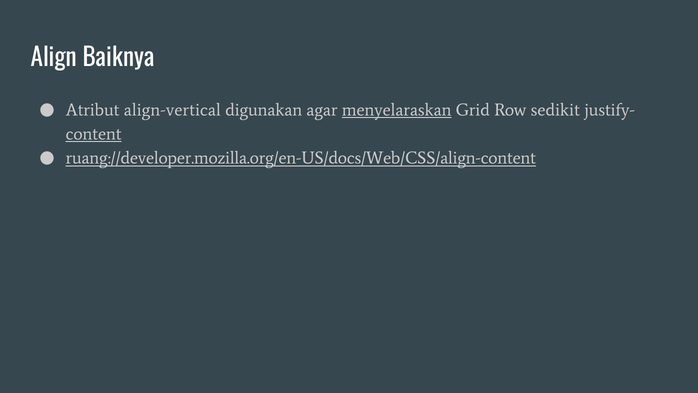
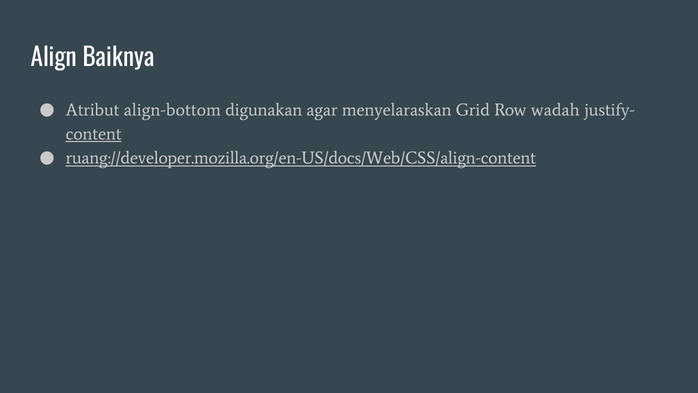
align-vertical: align-vertical -> align-bottom (172, 110)
menyelaraskan underline: present -> none (397, 110)
sedikit: sedikit -> wadah (555, 110)
